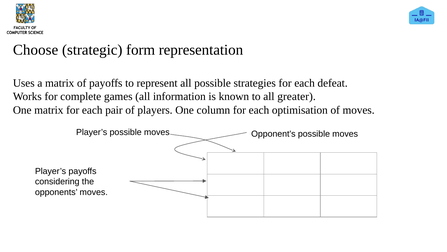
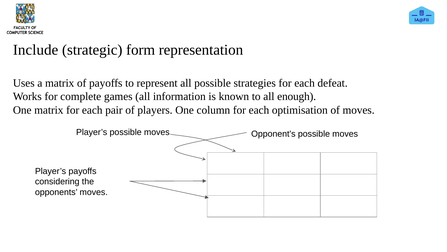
Choose: Choose -> Include (36, 50)
greater: greater -> enough (297, 96)
